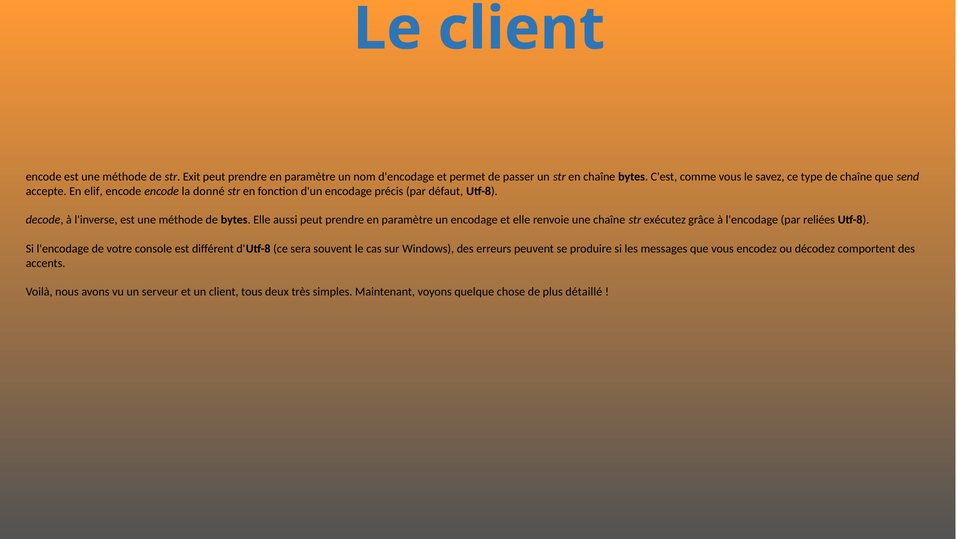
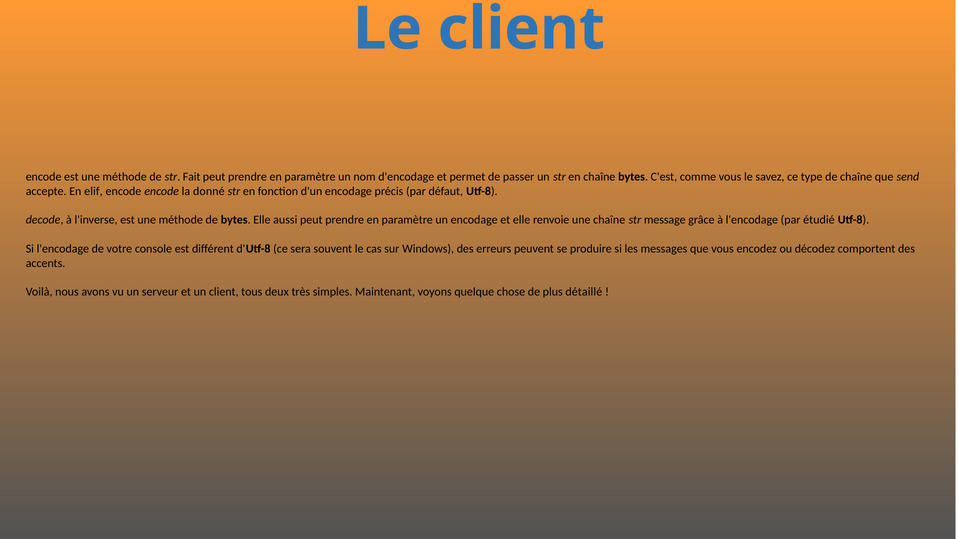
Exit: Exit -> Fait (192, 177)
exécutez: exécutez -> message (665, 220)
reliées: reliées -> étudié (819, 220)
